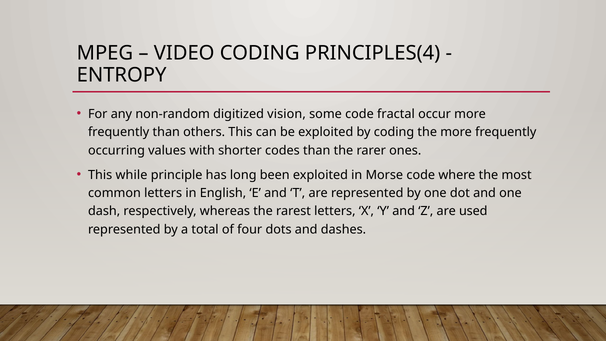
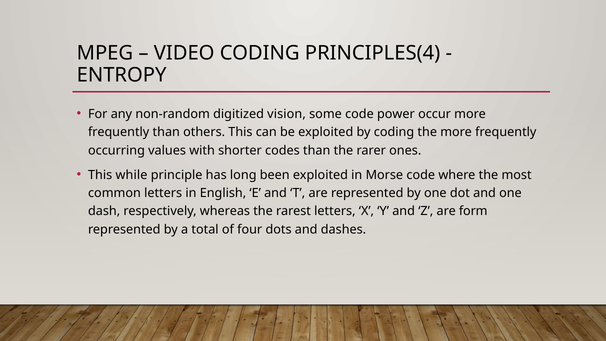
fractal: fractal -> power (396, 114)
used: used -> form (473, 211)
